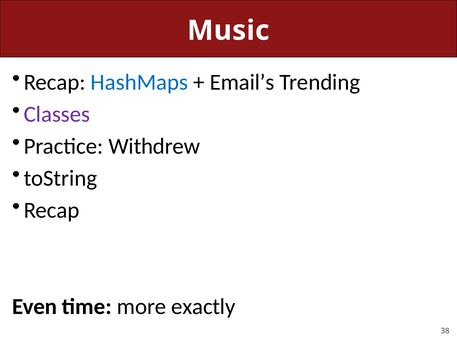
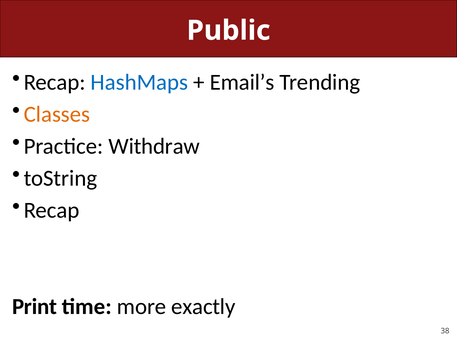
Music: Music -> Public (228, 31)
Classes colour: purple -> orange (57, 114)
Withdrew: Withdrew -> Withdraw (154, 146)
Even: Even -> Print (35, 306)
